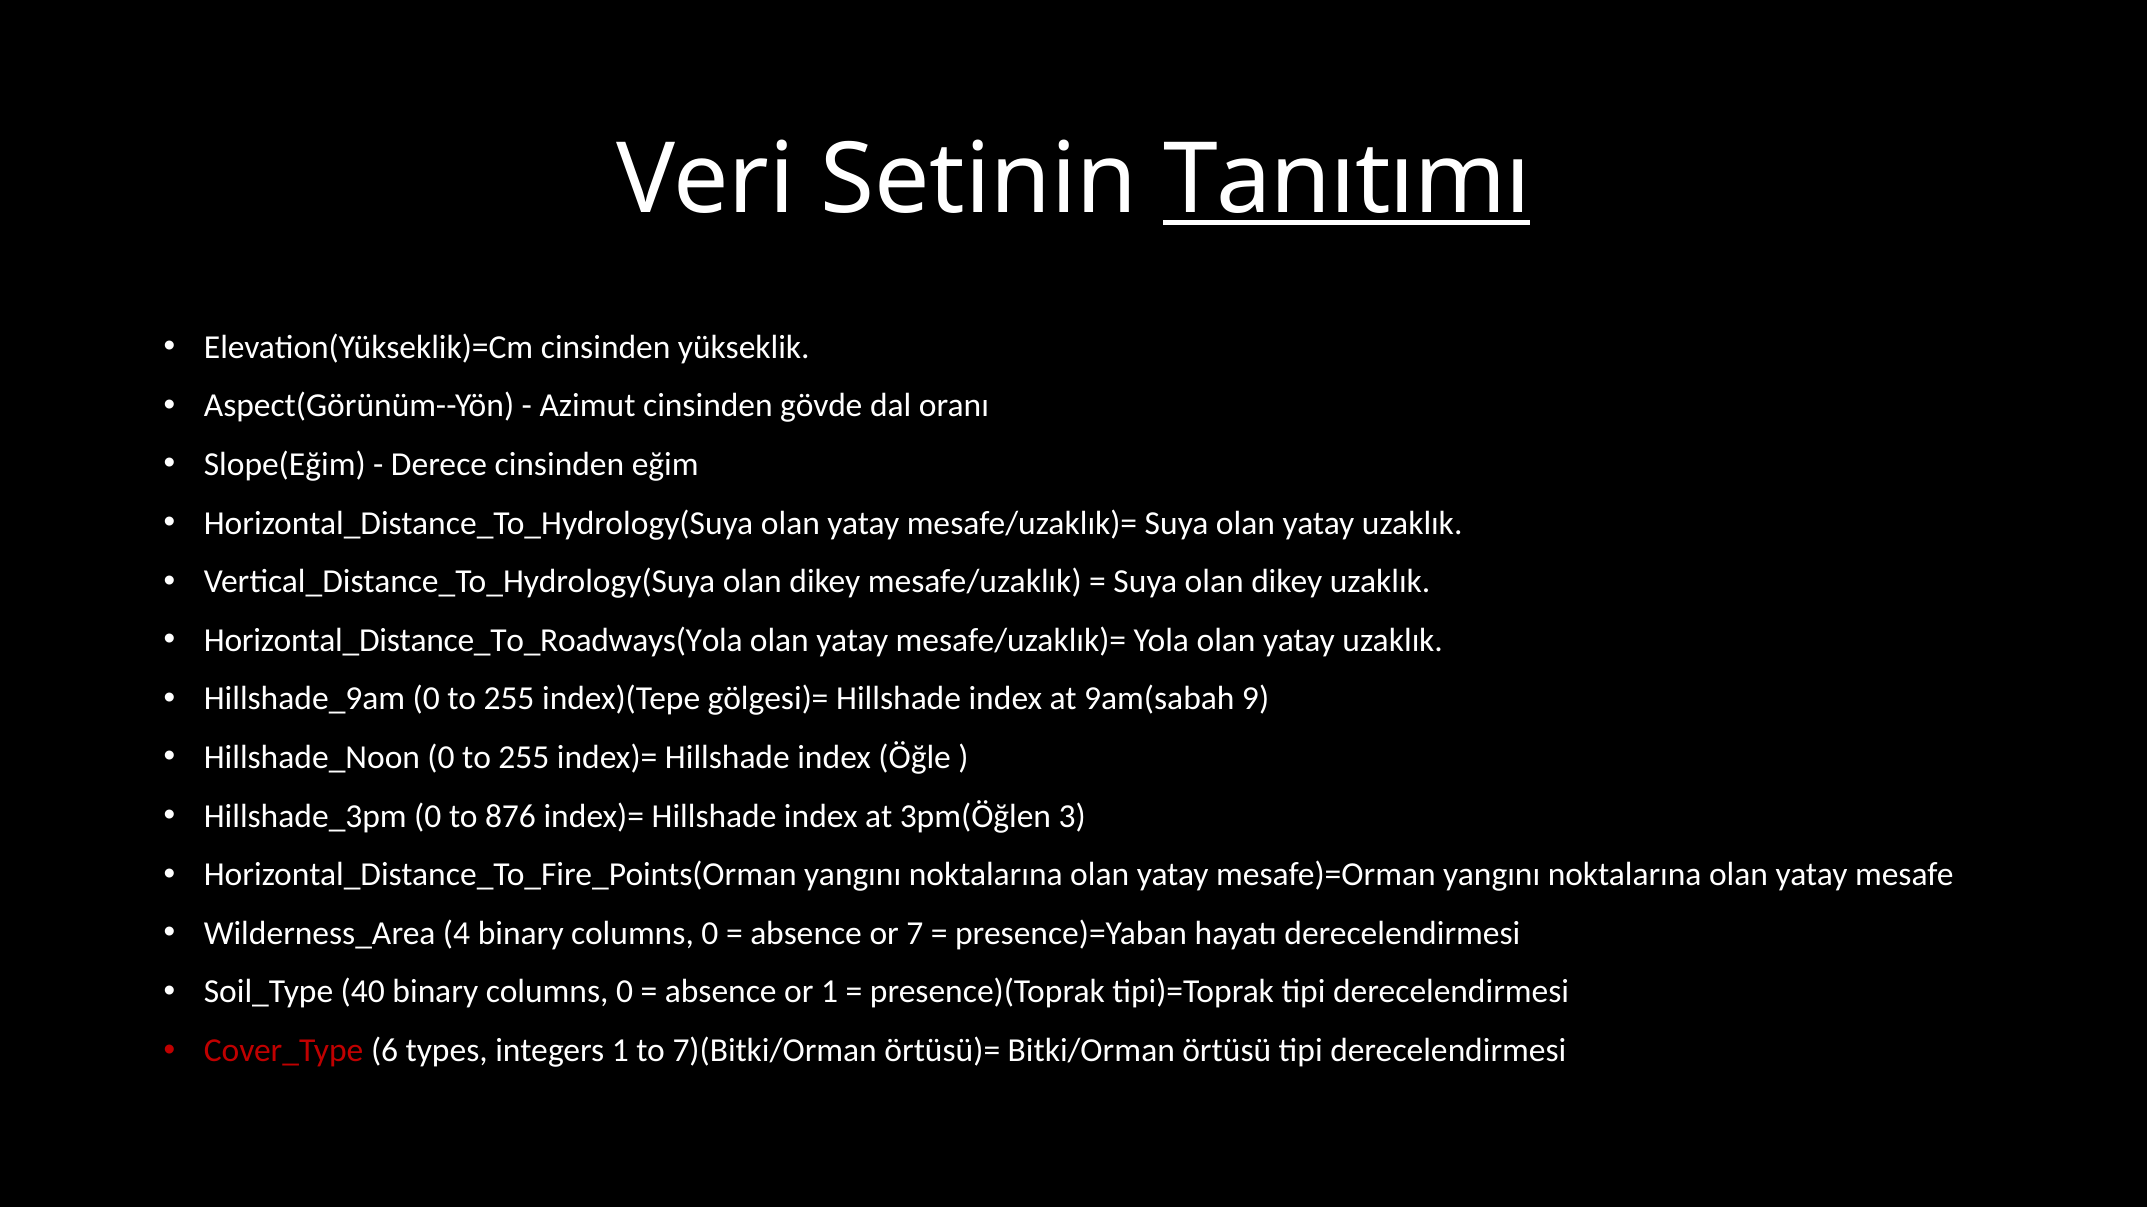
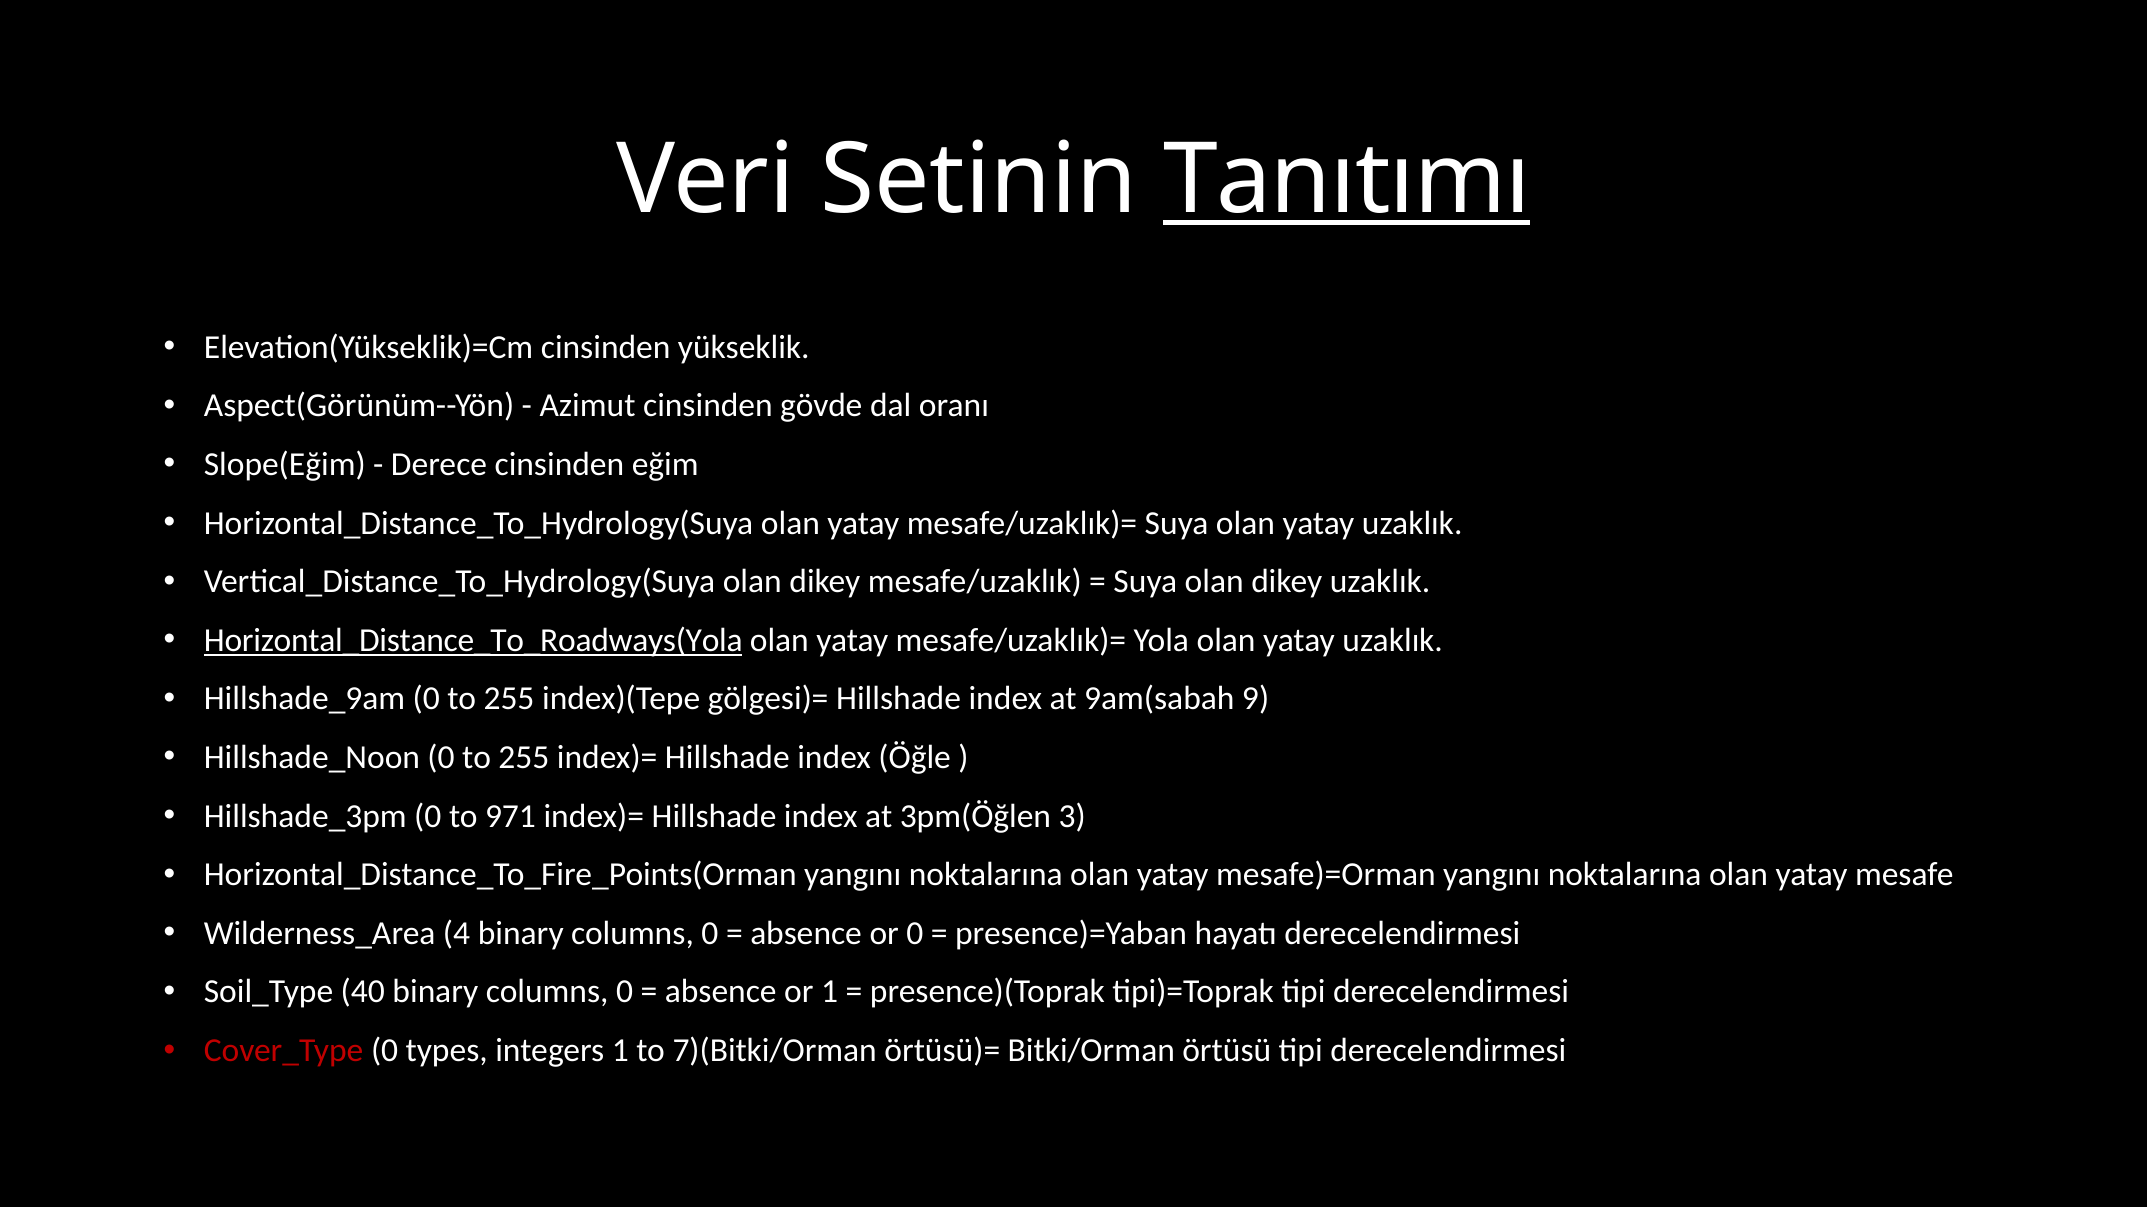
Horizontal_Distance_To_Roadways(Yola underline: none -> present (473, 641)
876: 876 -> 971 (510, 817)
or 7: 7 -> 0 (915, 934)
Cover_Type 6: 6 -> 0 (385, 1051)
